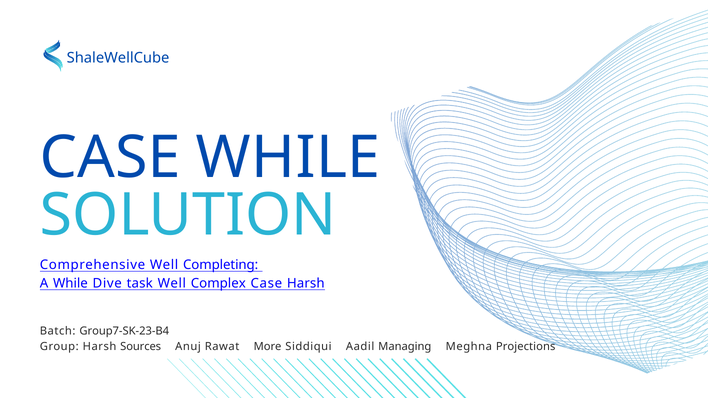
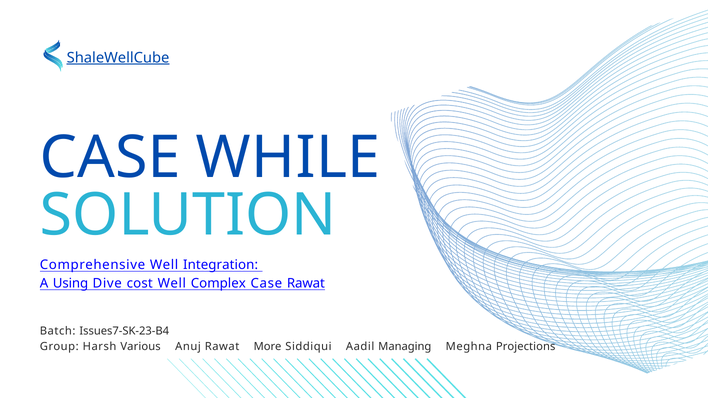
ShaleWellCube underline: none -> present (118, 58)
Completing: Completing -> Integration (221, 265)
A While: While -> Using (70, 284)
task: task -> cost (140, 284)
Case Harsh: Harsh -> Rawat (306, 284)
Group7-SK-23-B4: Group7-SK-23-B4 -> Issues7-SK-23-B4 (124, 331)
Sources: Sources -> Various (141, 347)
